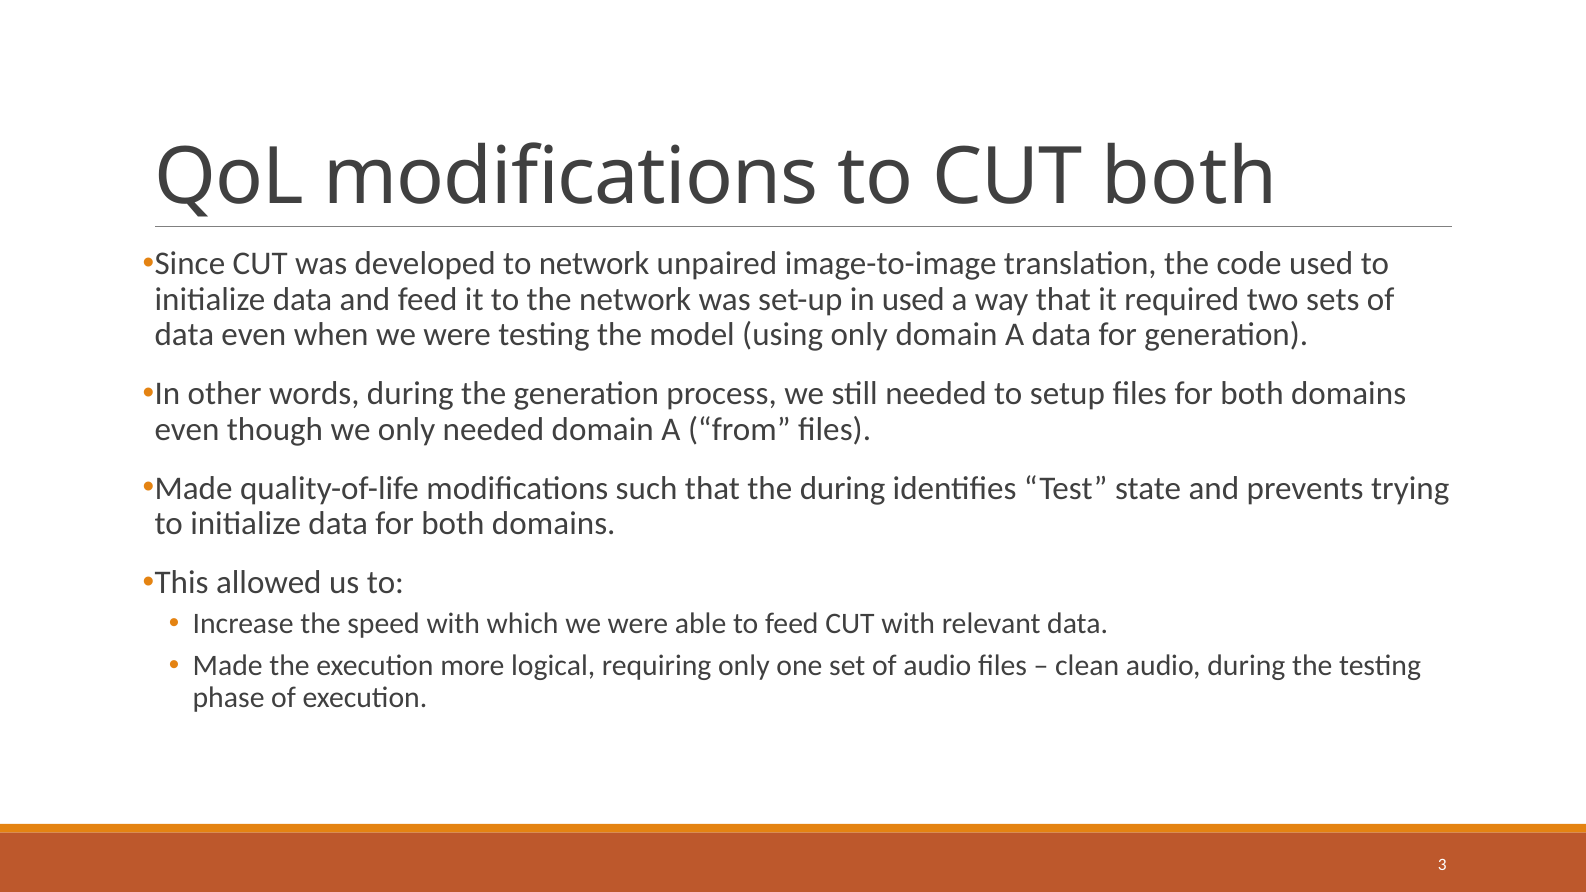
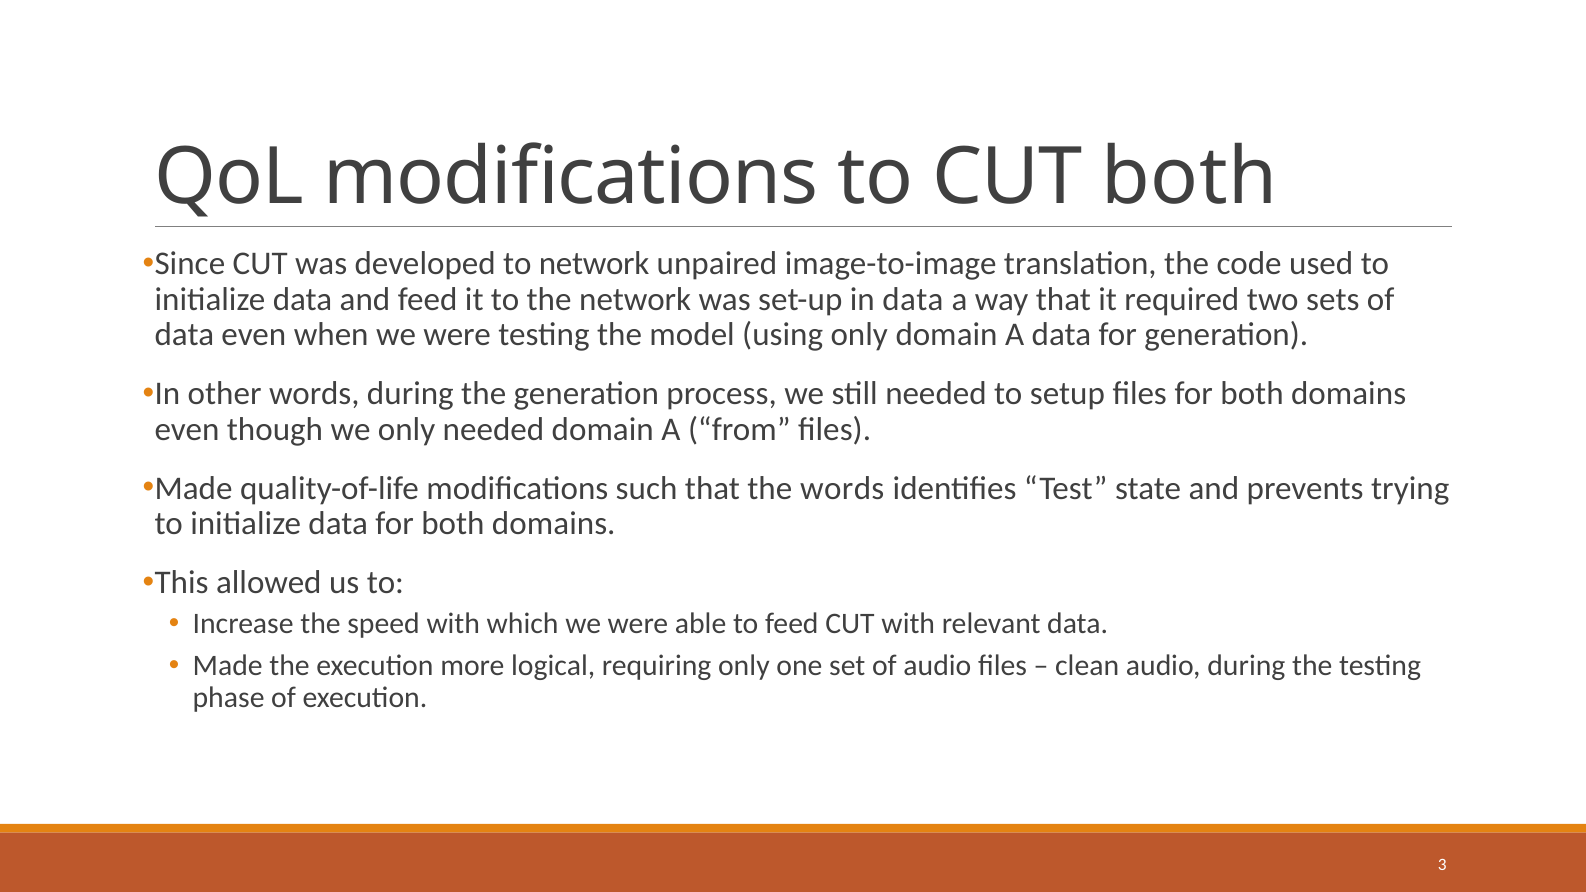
in used: used -> data (913, 299)
the during: during -> words (842, 488)
